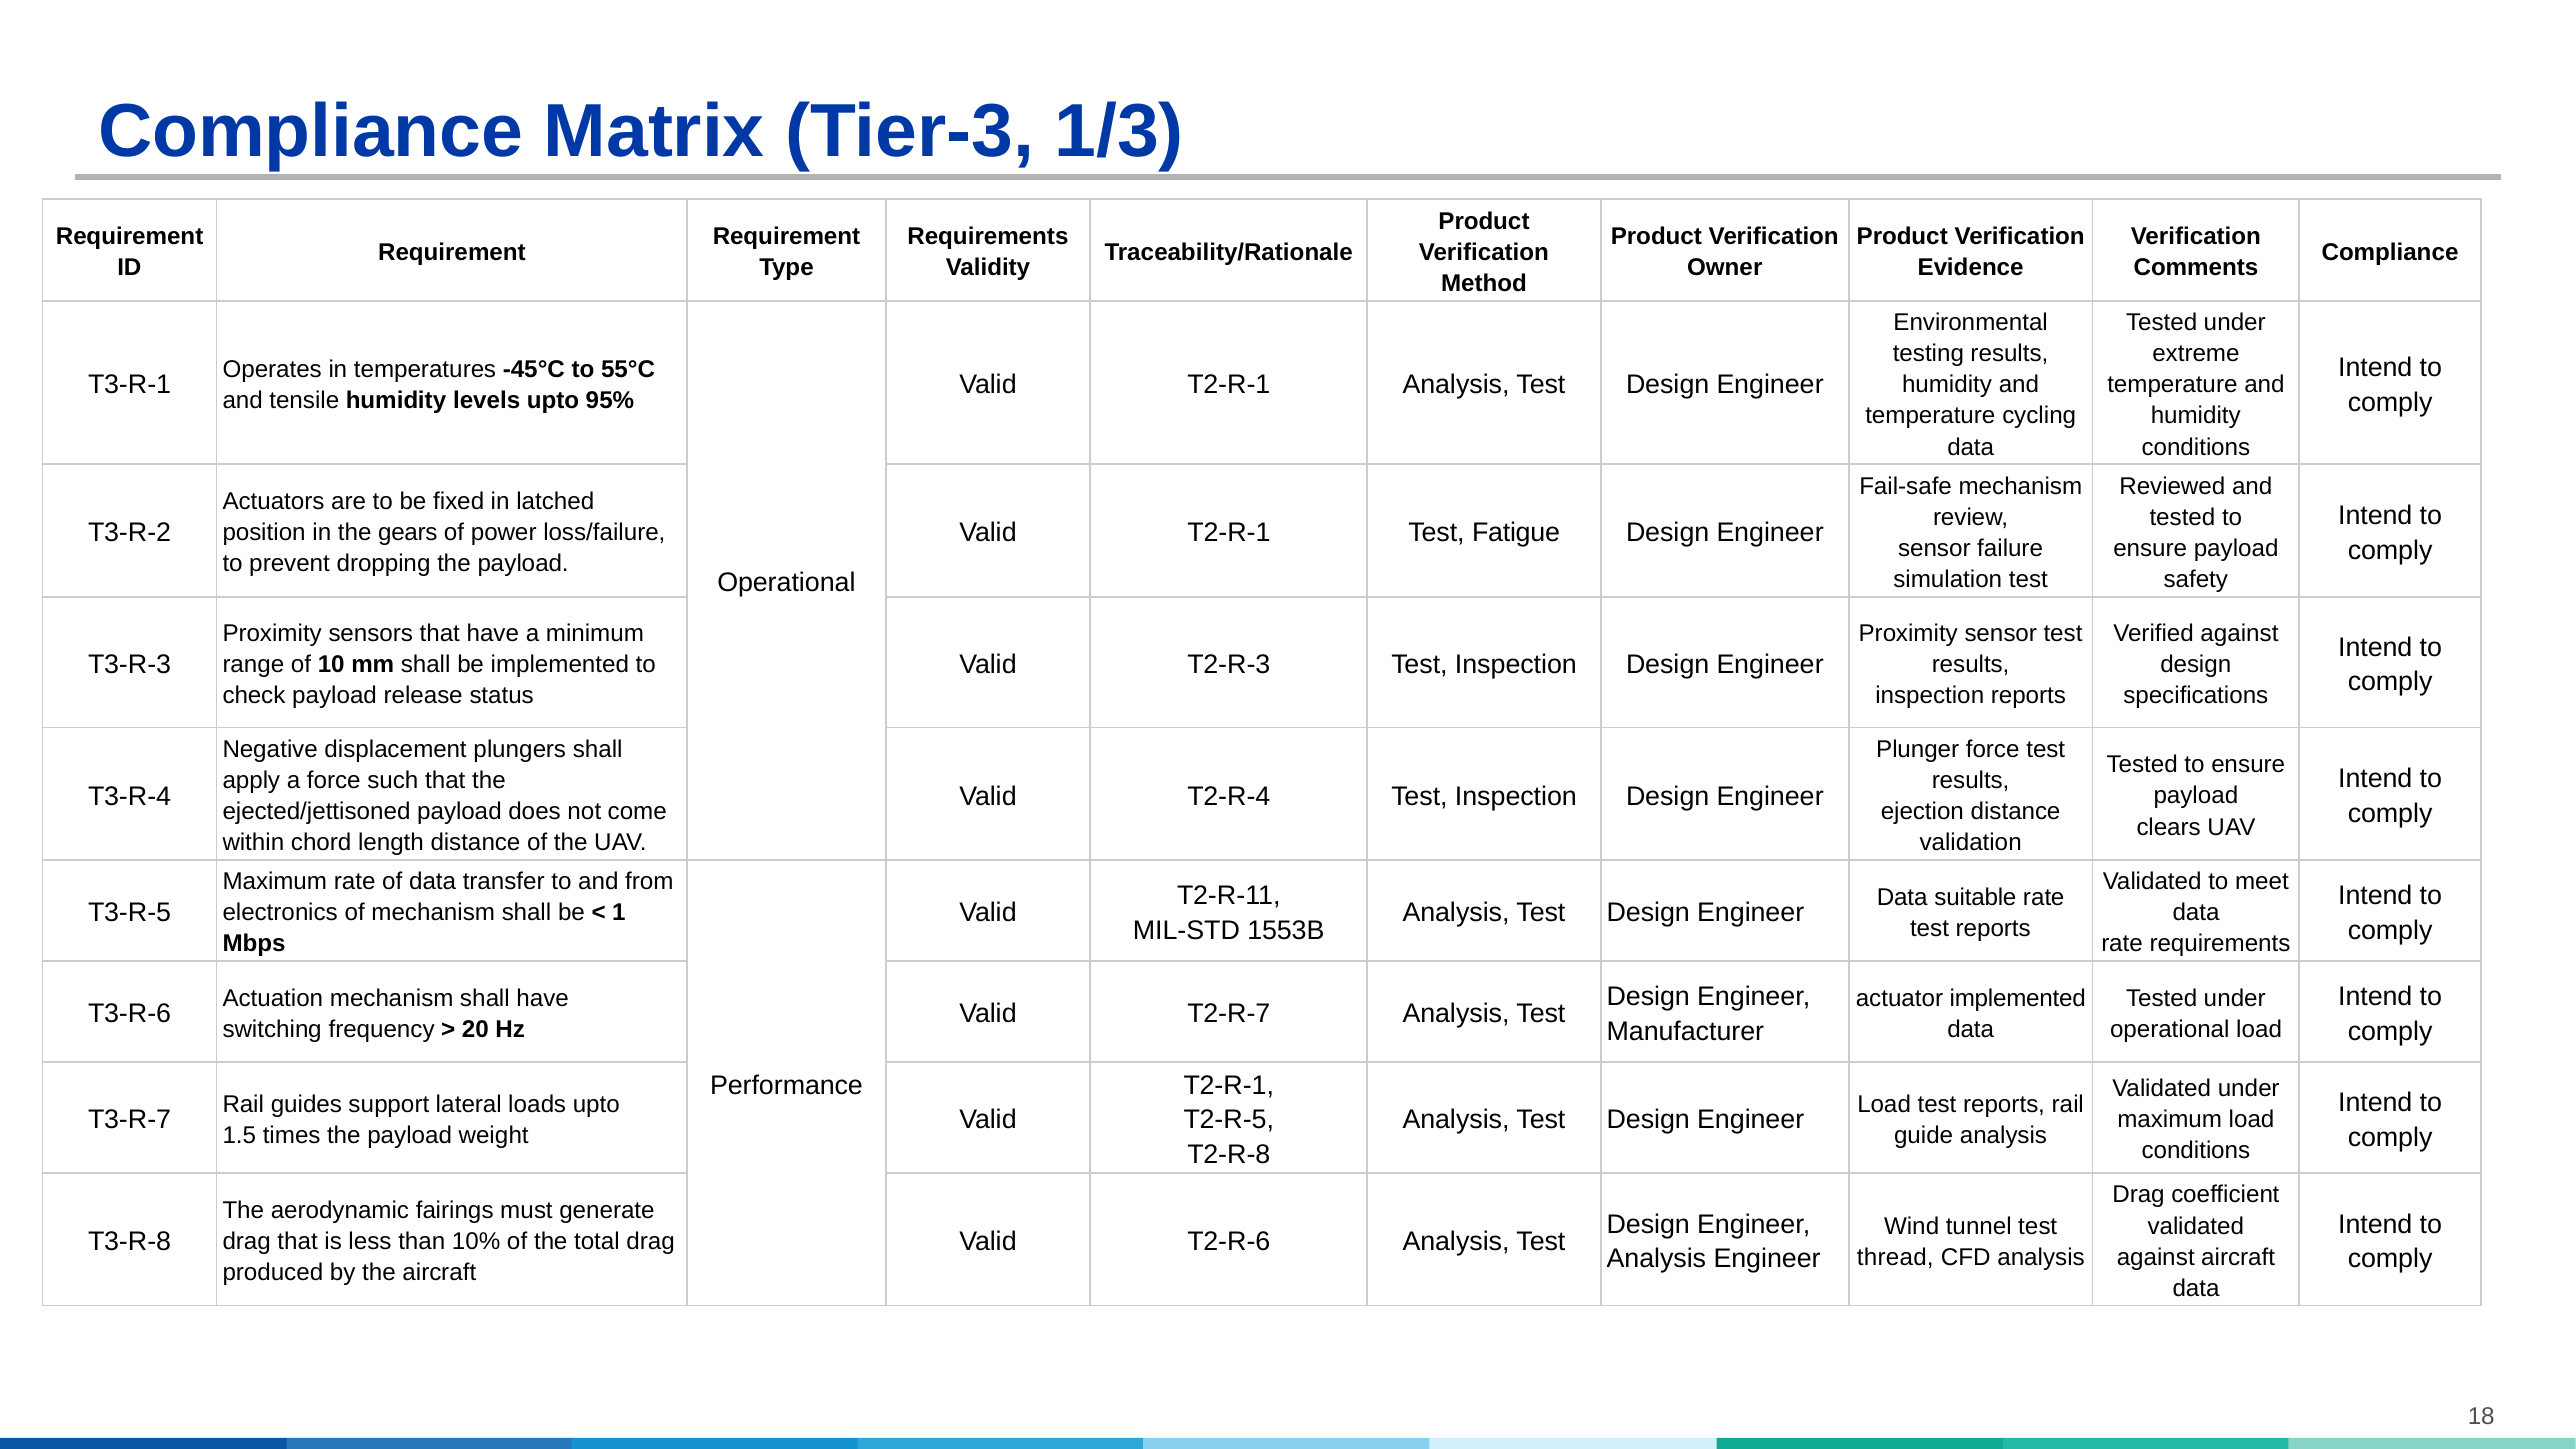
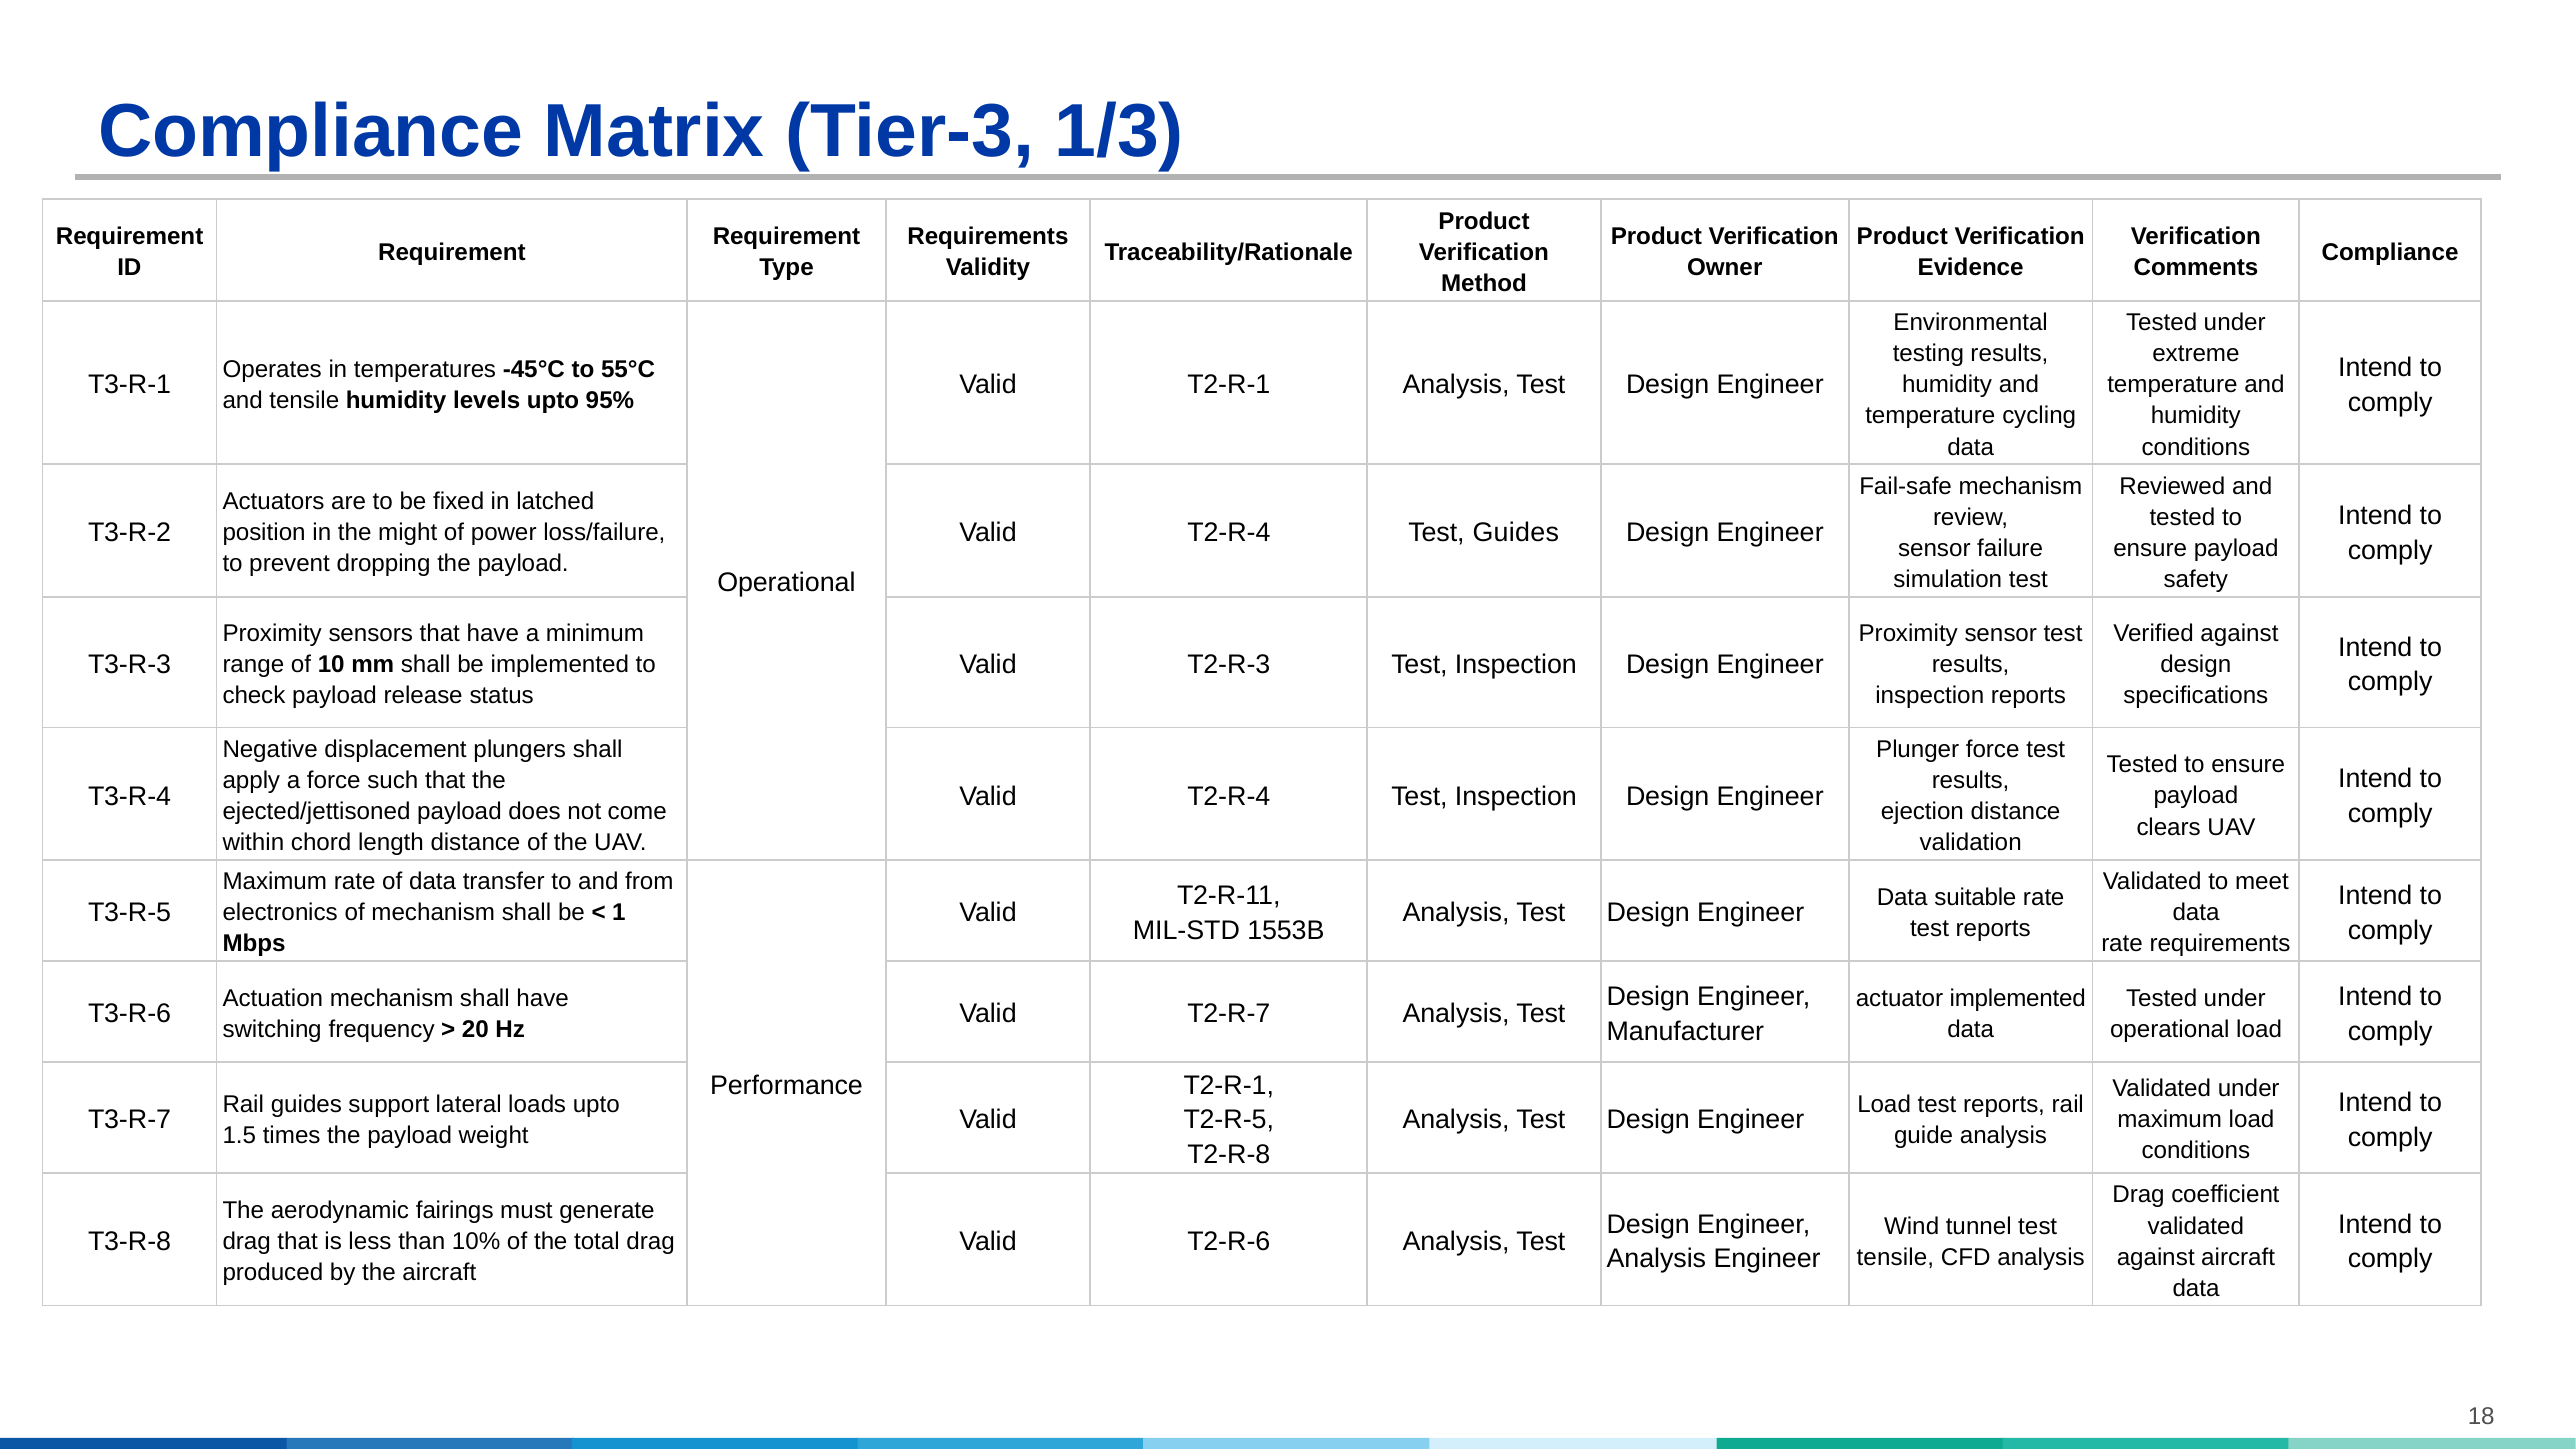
T2-R-1: T2-R-1 -> T2-R-4 (1229, 533)
Test Fatigue: Fatigue -> Guides (1516, 533)
gears: gears -> might (408, 533)
thread: thread -> tensile (1895, 1257)
